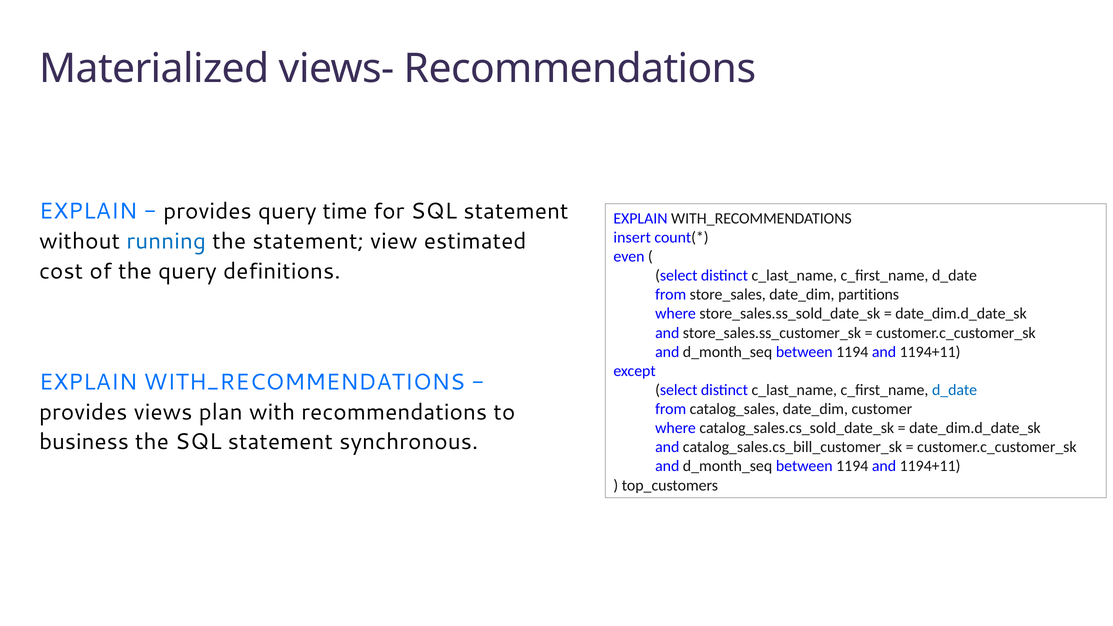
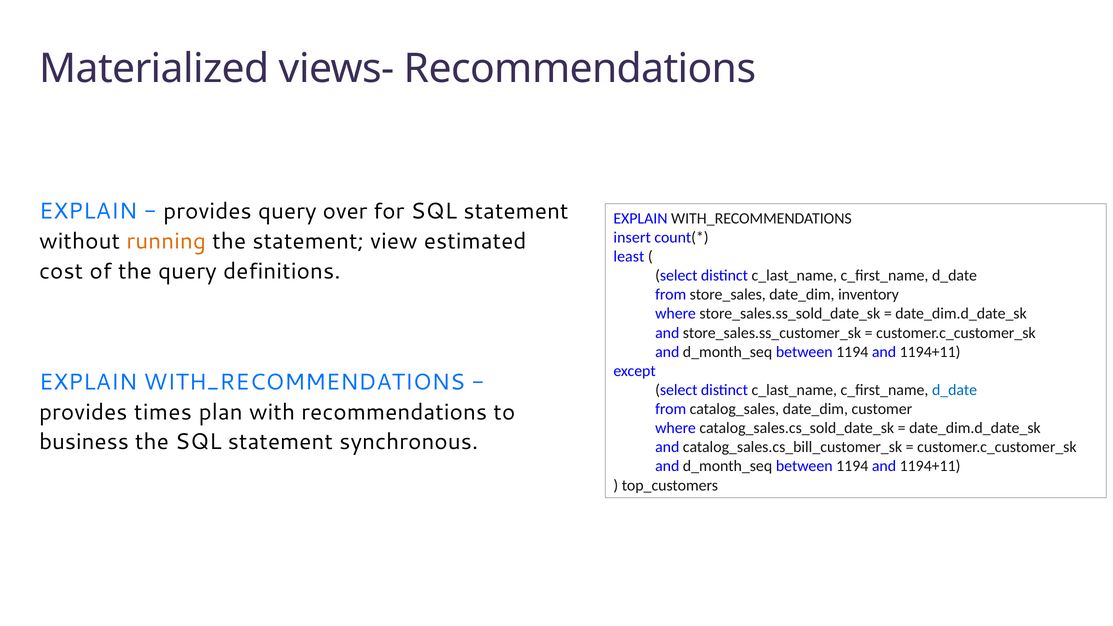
time: time -> over (345, 212)
running colour: blue -> orange (166, 241)
even: even -> least (629, 257)
partitions: partitions -> inventory (869, 295)
views: views -> times (163, 412)
